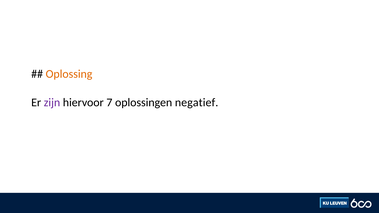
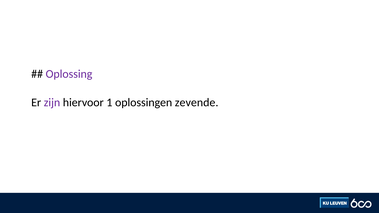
Oplossing colour: orange -> purple (69, 74)
7: 7 -> 1 (109, 103)
negatief: negatief -> zevende (197, 103)
